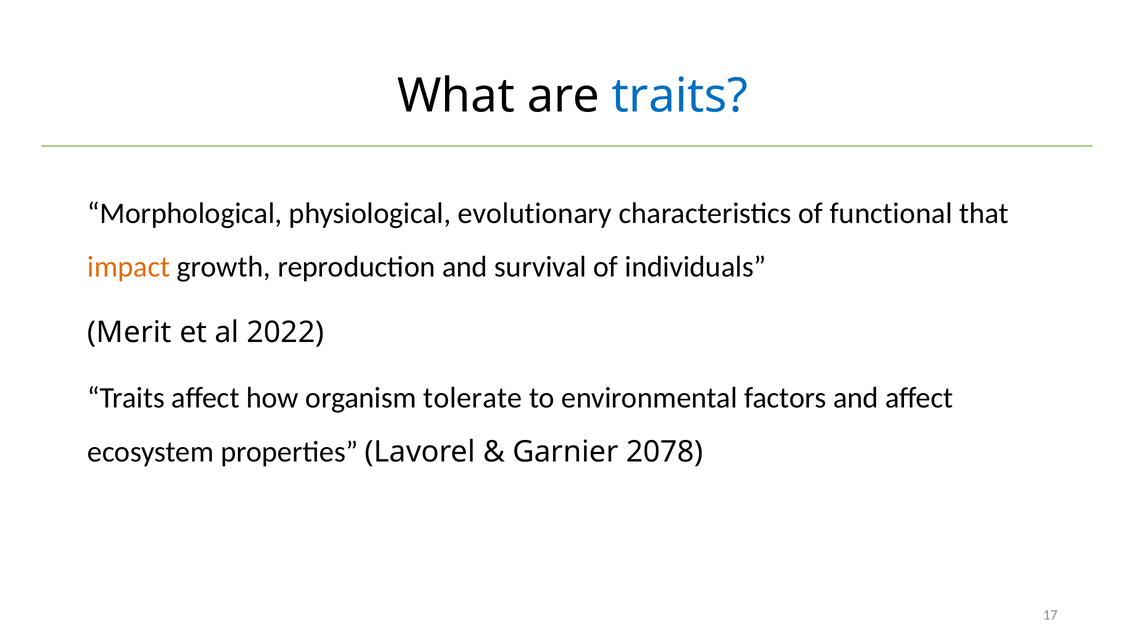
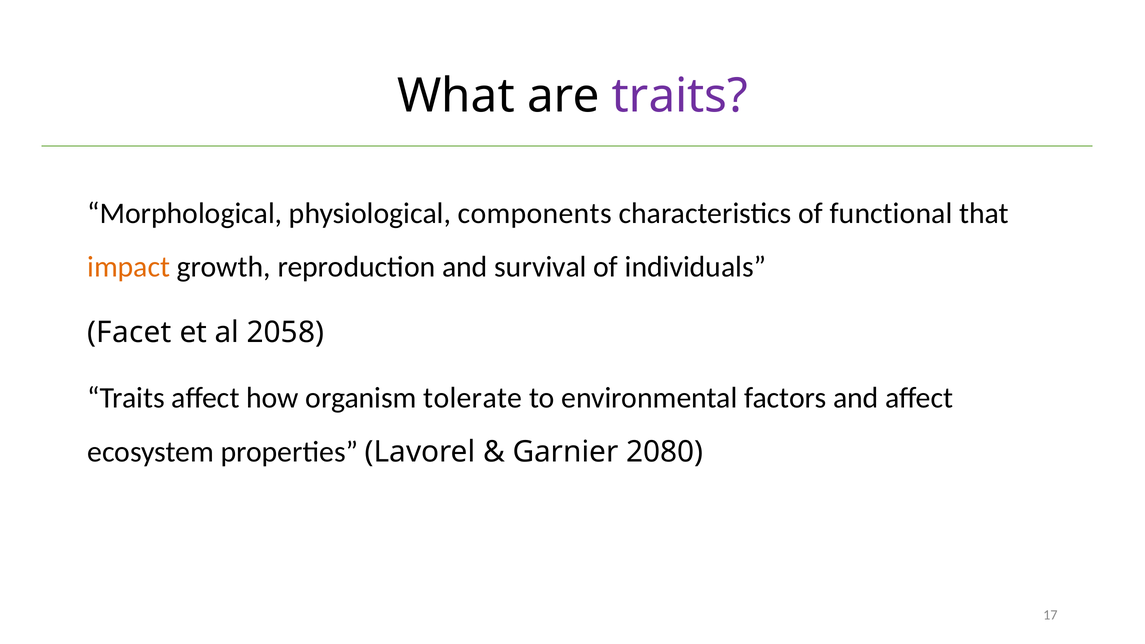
traits colour: blue -> purple (680, 96)
evolutionary: evolutionary -> components (535, 214)
Merit: Merit -> Facet (129, 333)
2022: 2022 -> 2058 (285, 333)
2078: 2078 -> 2080 (665, 452)
